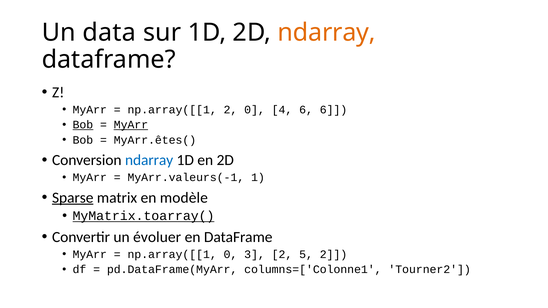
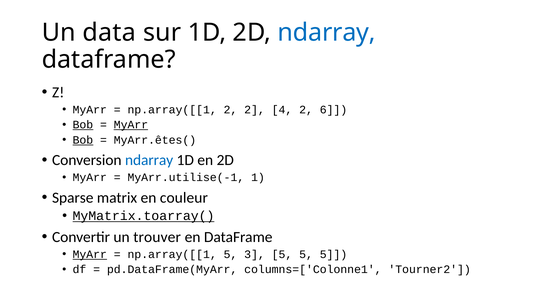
ndarray colour: orange -> blue (327, 32)
2 0: 0 -> 2 (255, 110)
4 6: 6 -> 2 (306, 110)
Bob underline: none -> present (83, 140)
MyArr.valeurs(-1: MyArr.valeurs(-1 -> MyArr.utilise(-1 (186, 178)
Sparse underline: present -> none (73, 198)
modèle: modèle -> couleur (184, 198)
évoluer: évoluer -> trouver (157, 237)
MyArr underline: none -> present (90, 255)
np.array([[1 0: 0 -> 5 (230, 255)
3 2: 2 -> 5 (282, 255)
2: 2 -> 5 (333, 255)
